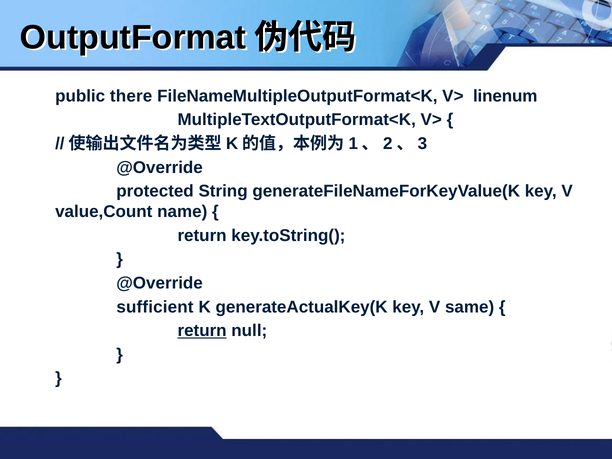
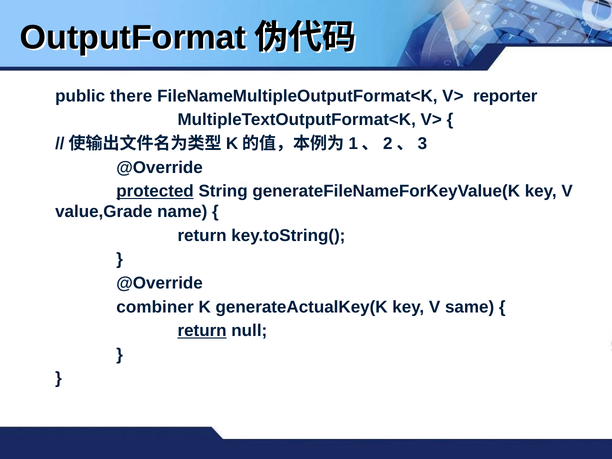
linenum: linenum -> reporter (505, 96)
protected underline: none -> present (155, 191)
value,Count: value,Count -> value,Grade (104, 212)
sufficient: sufficient -> combiner (155, 307)
